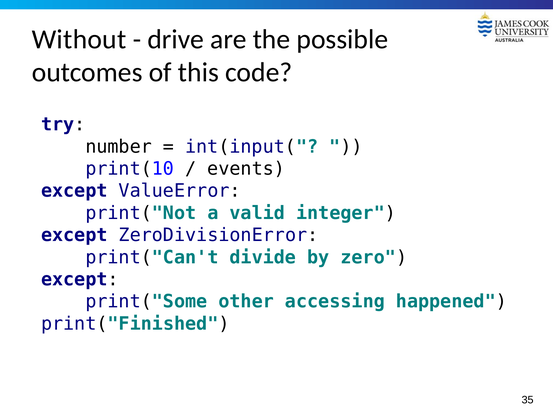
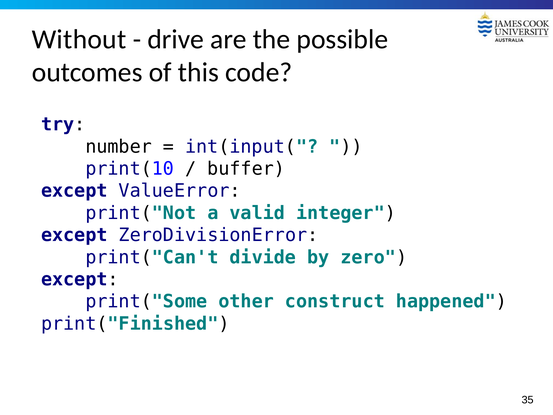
events: events -> buffer (246, 169)
accessing: accessing -> construct (335, 301)
